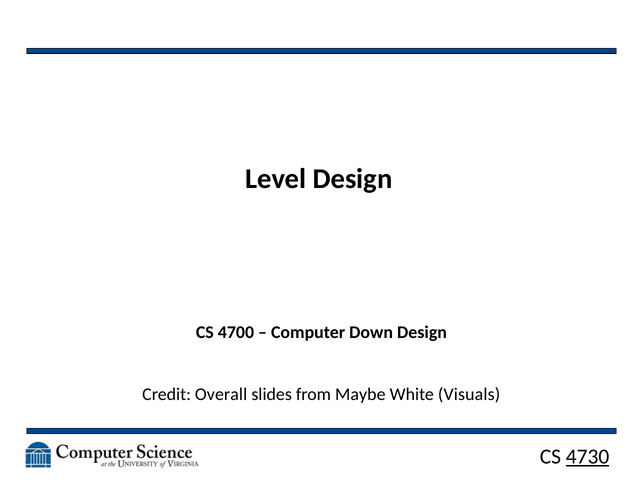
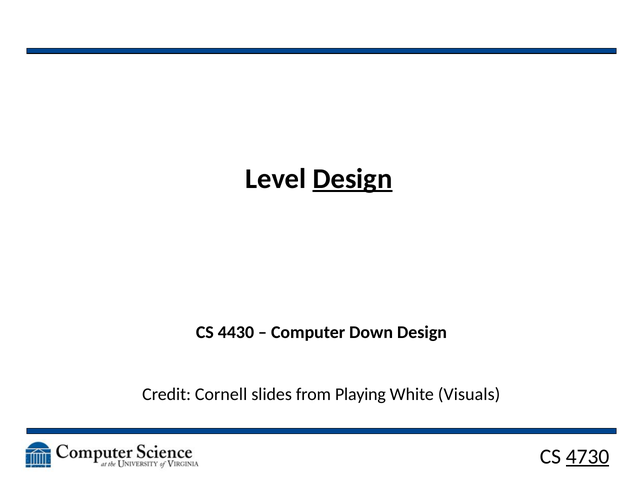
Design underline: none -> present (353, 179)
4700: 4700 -> 4430 (236, 333)
Overall: Overall -> Cornell (221, 395)
Maybe: Maybe -> Playing (360, 395)
